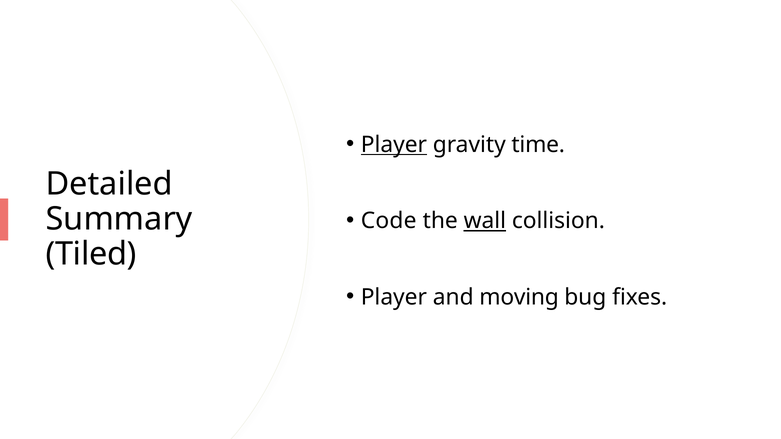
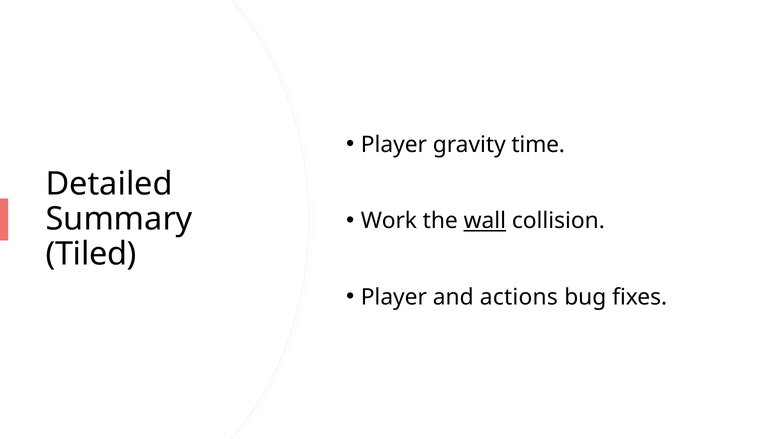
Player underline: present -> none (394, 145)
Code: Code -> Work (389, 221)
moving: moving -> actions (519, 297)
